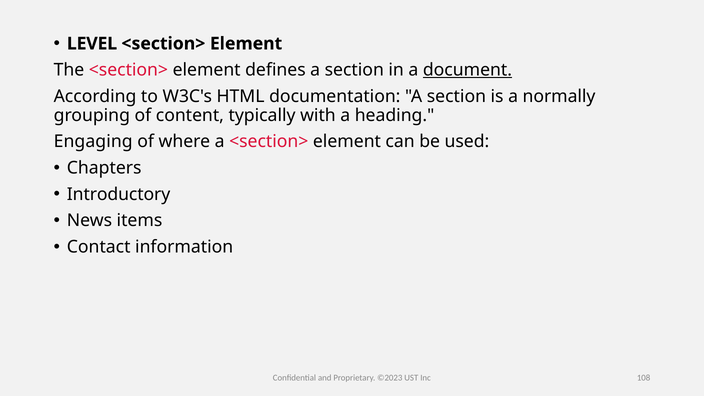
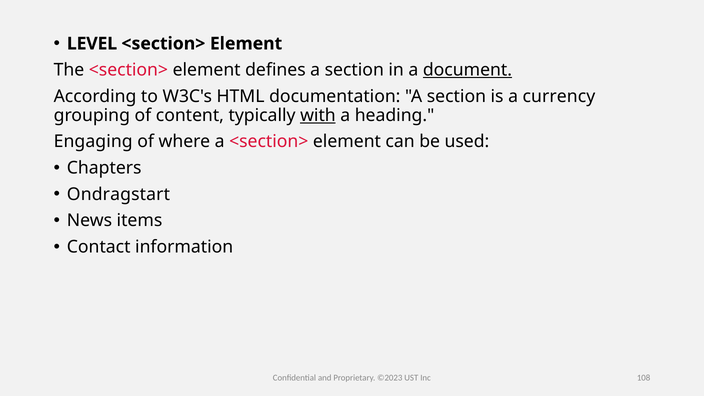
normally: normally -> currency (559, 96)
with underline: none -> present (318, 115)
Introductory: Introductory -> Ondragstart (118, 194)
